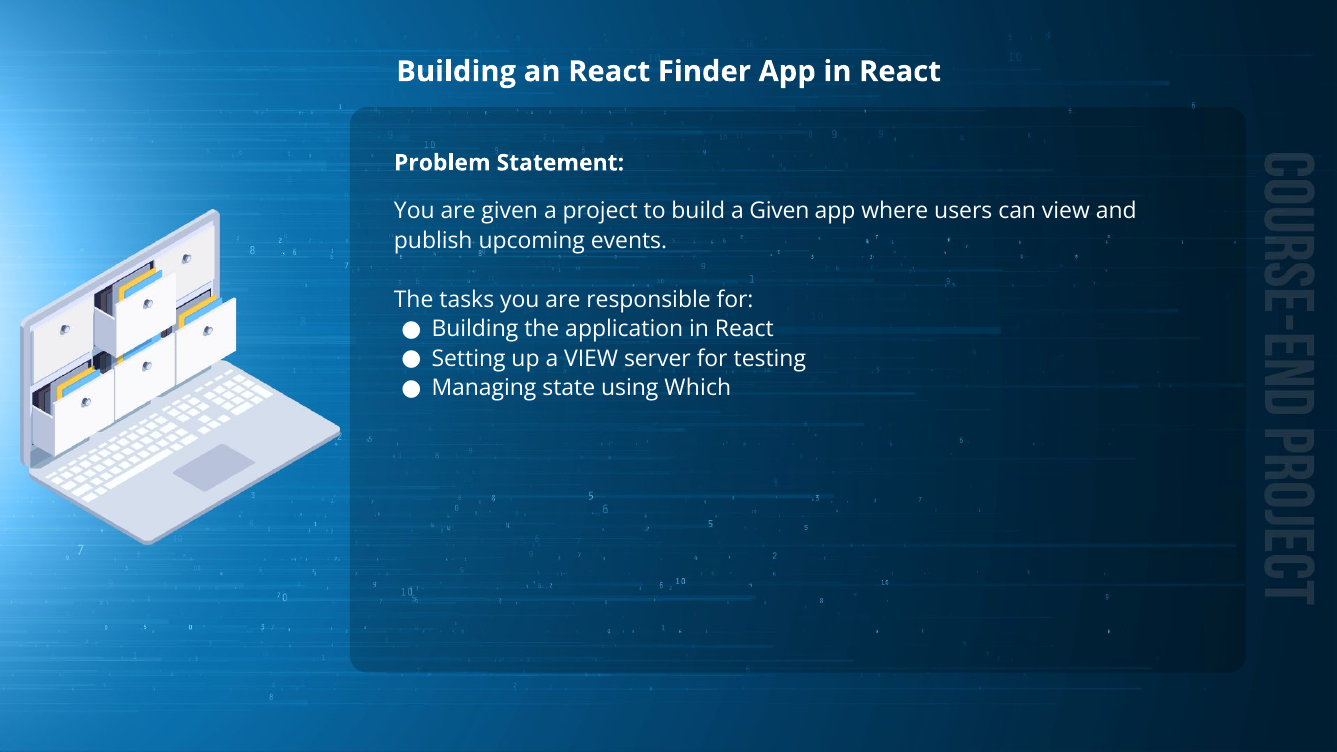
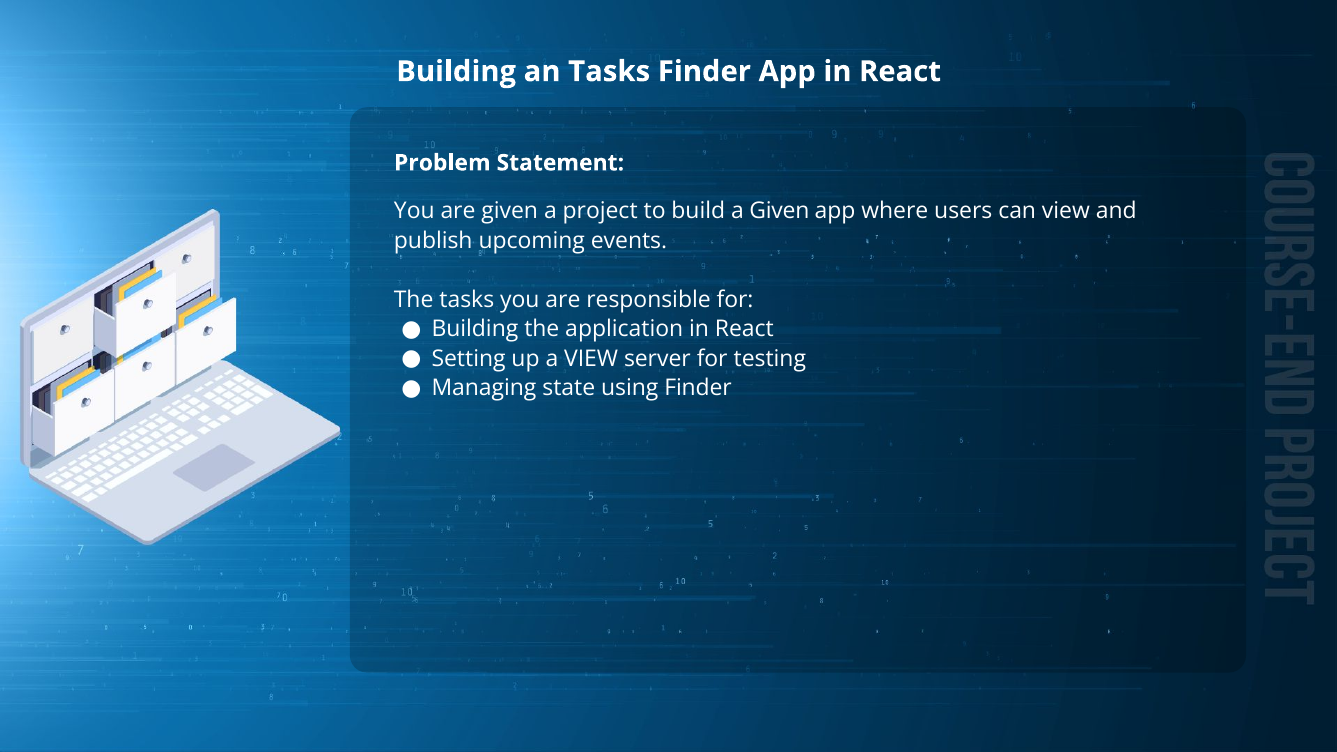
an React: React -> Tasks (609, 72)
using Which: Which -> Finder (698, 388)
